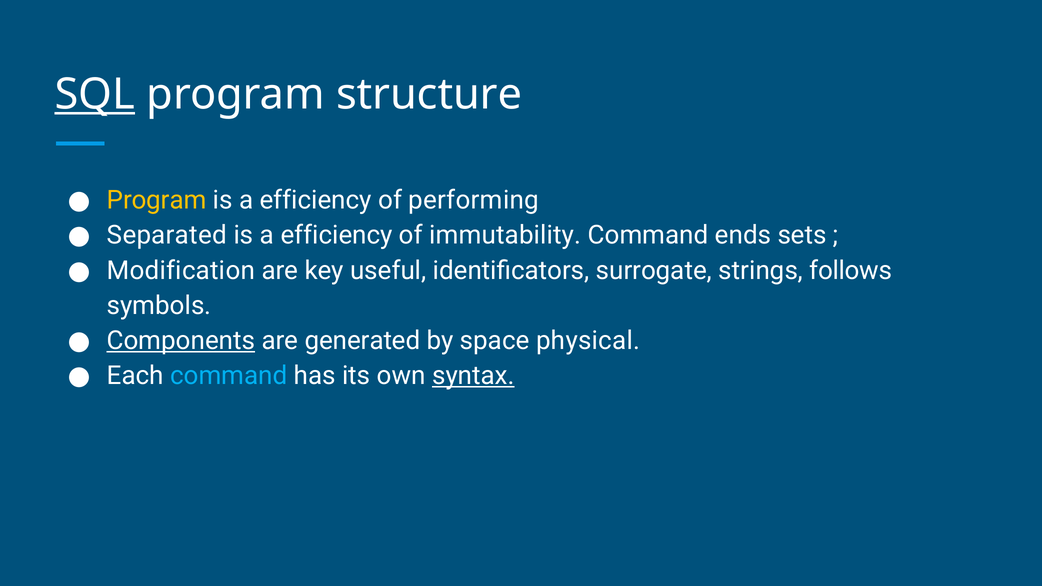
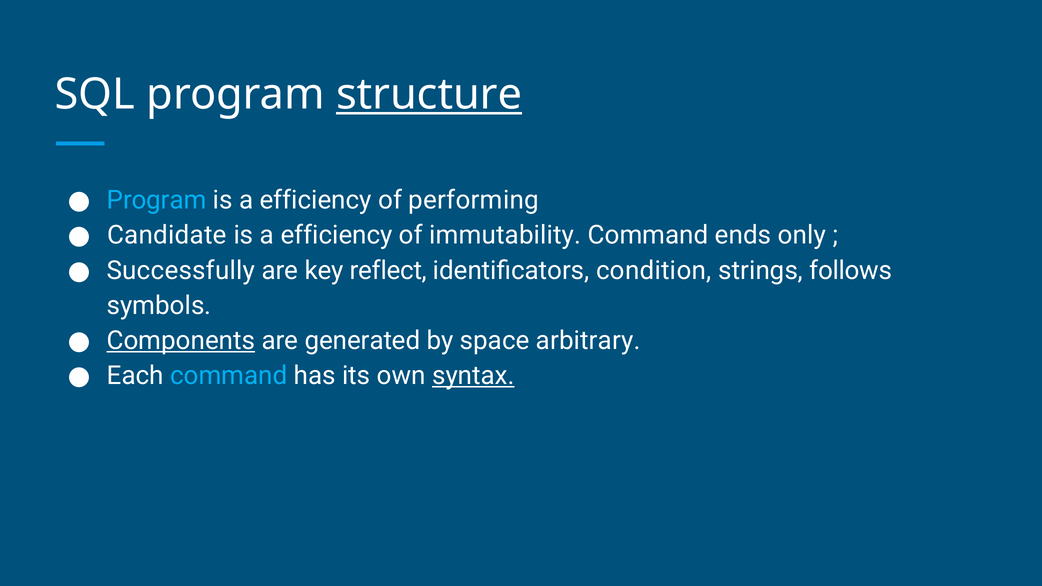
SQL underline: present -> none (95, 95)
structure underline: none -> present (429, 95)
Program colour: yellow -> light blue (157, 200)
Separated: Separated -> Candidate (167, 235)
sets: sets -> only (802, 235)
Modification: Modification -> Successfully (181, 270)
useful: useful -> reflect (388, 270)
surrogate: surrogate -> condition (654, 270)
physical: physical -> arbitrary (588, 341)
